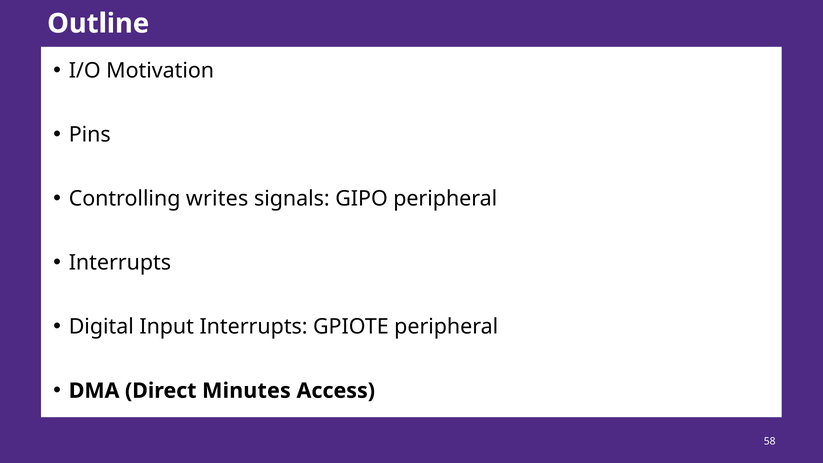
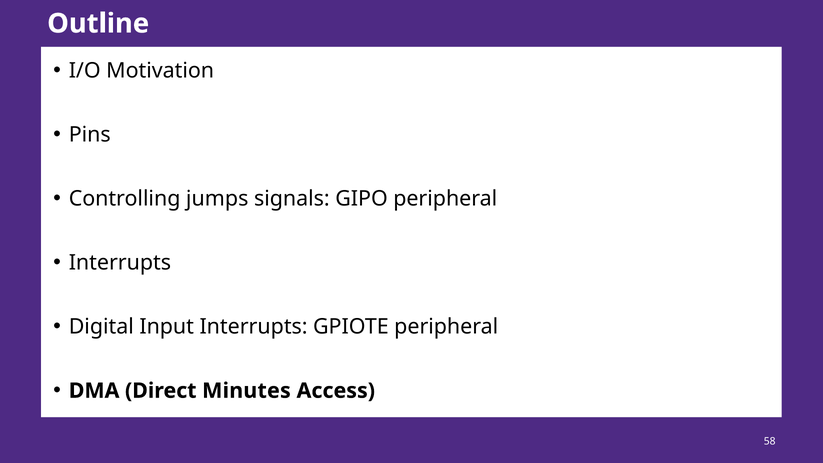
writes: writes -> jumps (217, 199)
